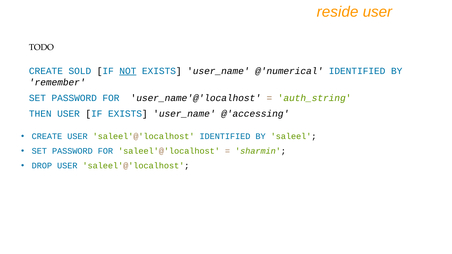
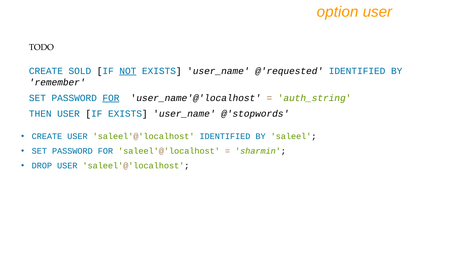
reside: reside -> option (338, 12)
@'numerical: @'numerical -> @'requested (289, 71)
FOR underline: none -> present (111, 98)
@'accessing: @'accessing -> @'stopwords (255, 114)
